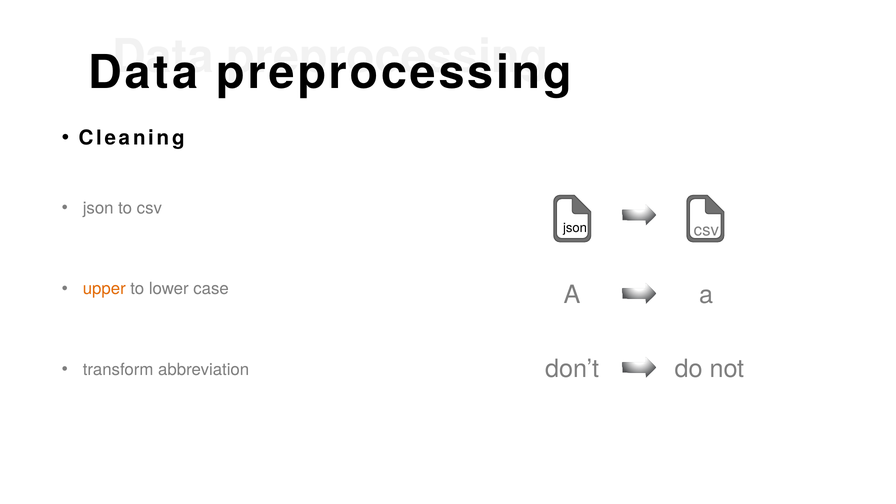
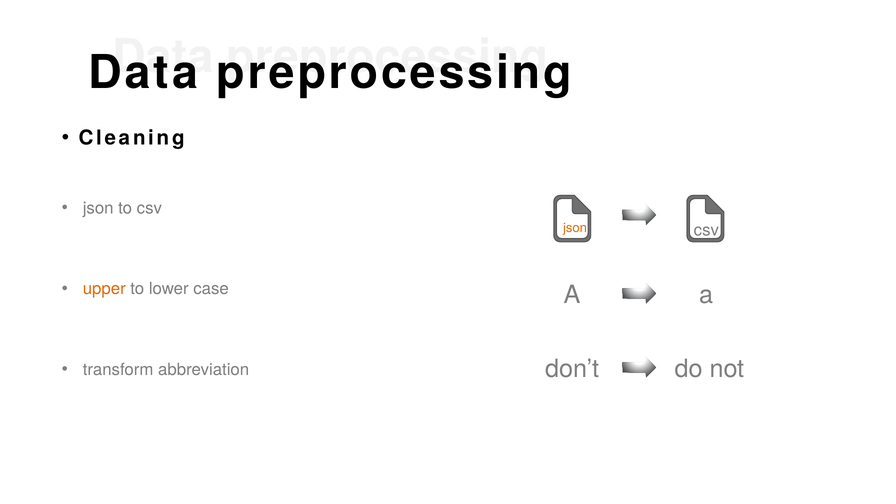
json colour: black -> orange (575, 228)
